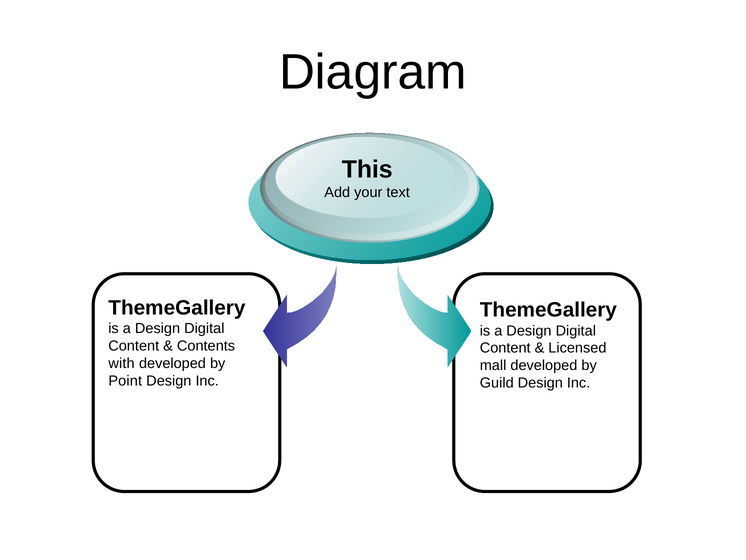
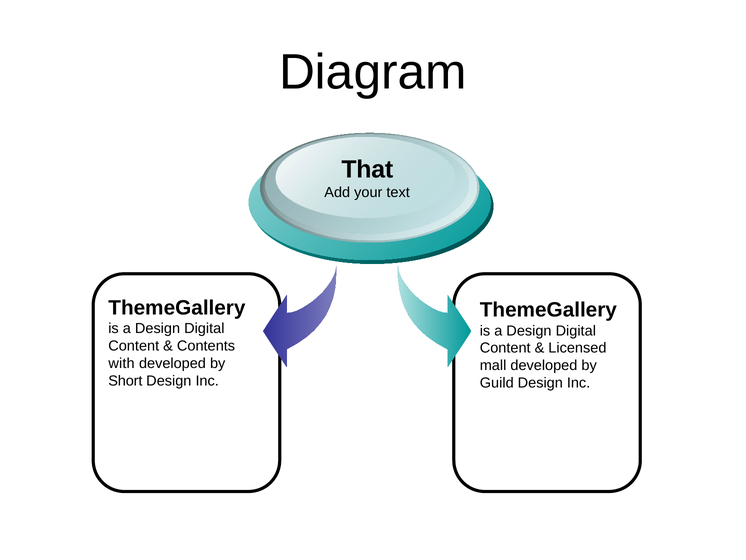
This: This -> That (367, 170)
Point: Point -> Short (125, 380)
